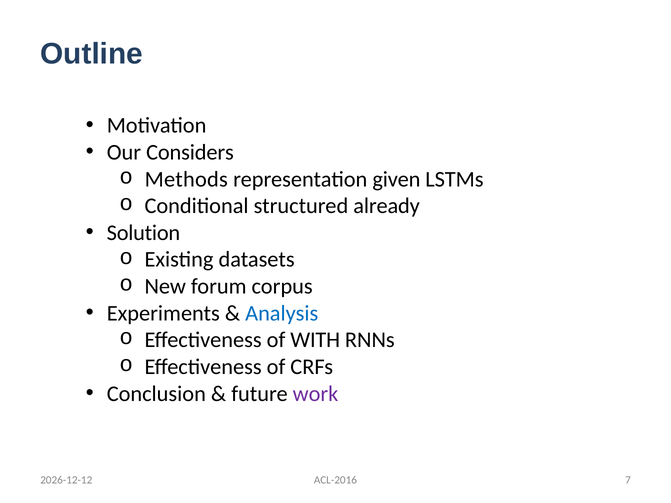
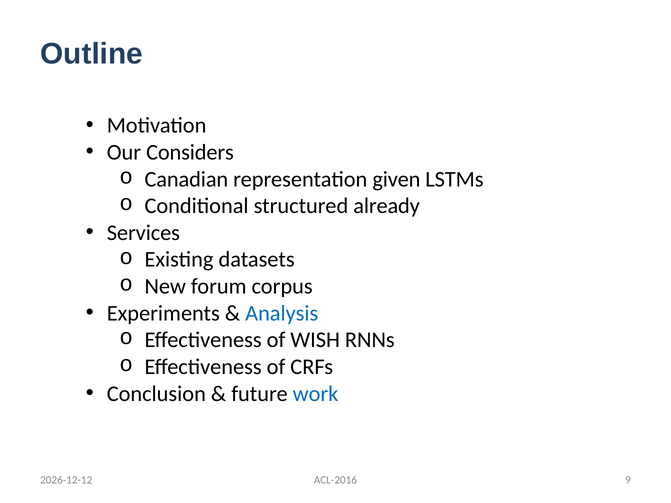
Methods: Methods -> Canadian (186, 179)
Solution: Solution -> Services (143, 233)
WITH: WITH -> WISH (315, 340)
work colour: purple -> blue (316, 394)
7: 7 -> 9 (628, 480)
